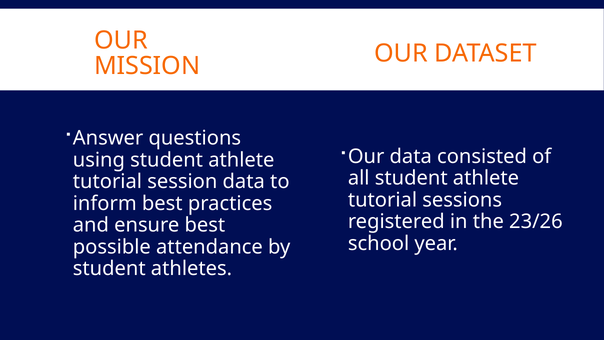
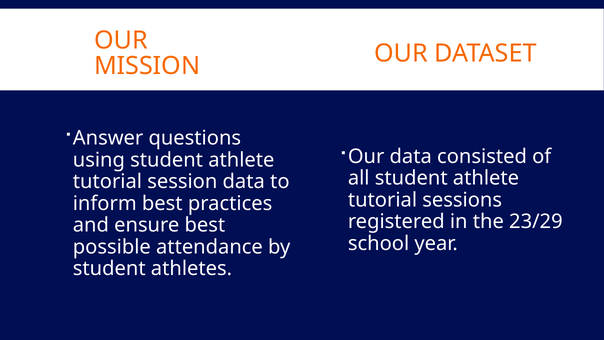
23/26: 23/26 -> 23/29 (536, 222)
